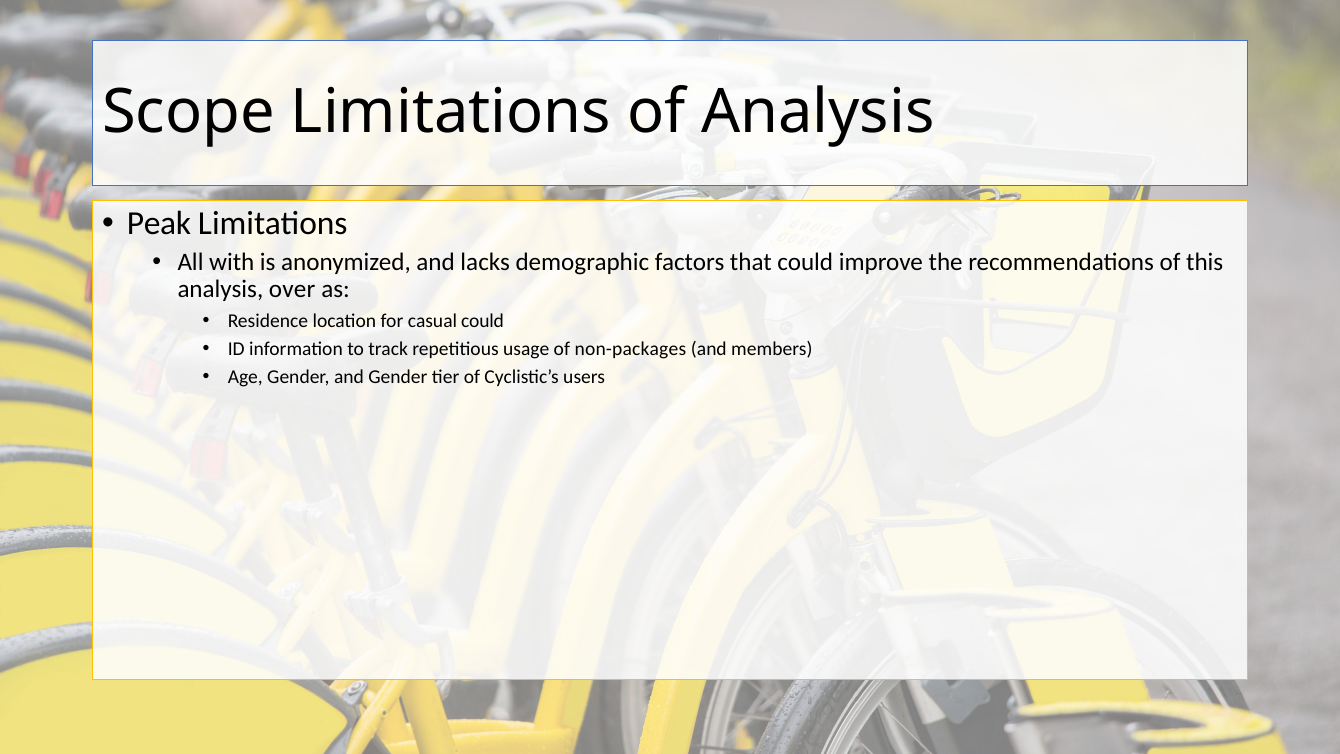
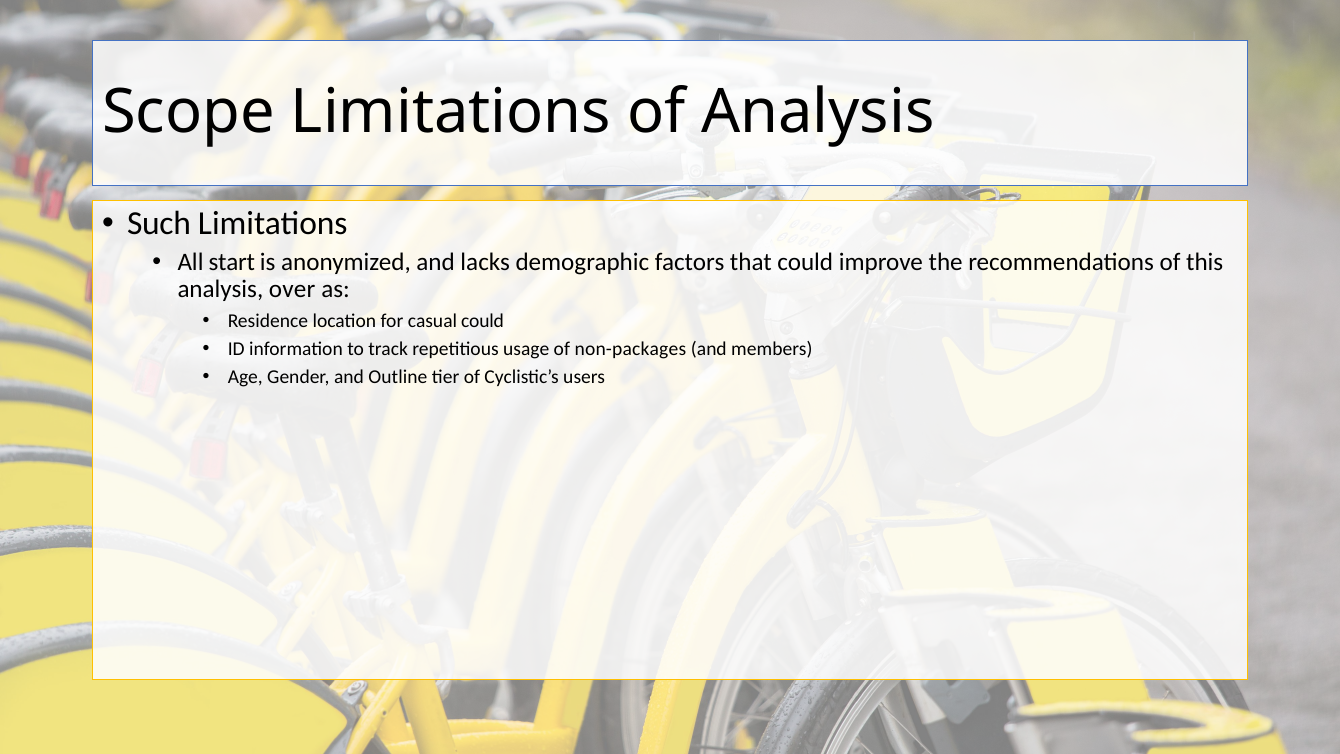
Peak: Peak -> Such (159, 224)
with: with -> start (232, 262)
and Gender: Gender -> Outline (398, 377)
